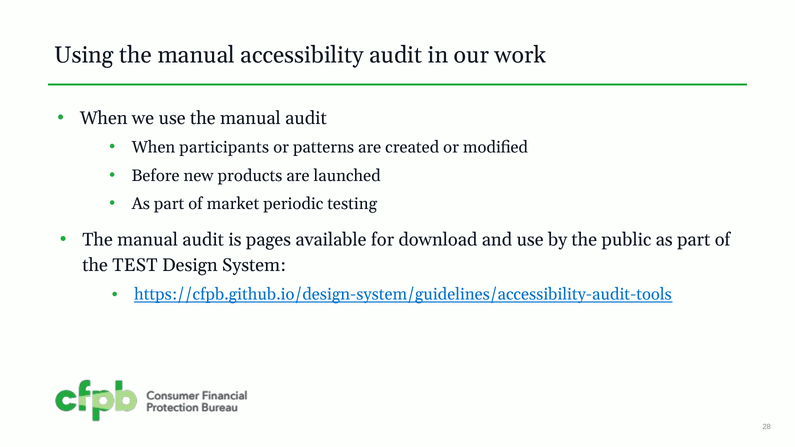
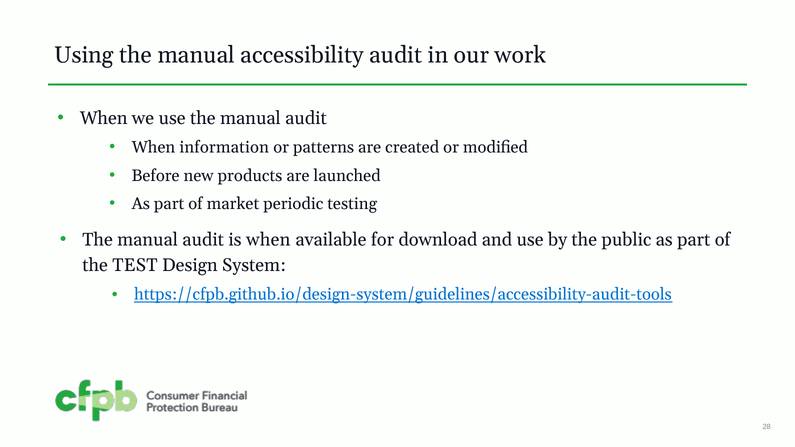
participants: participants -> information (224, 148)
is pages: pages -> when (268, 240)
